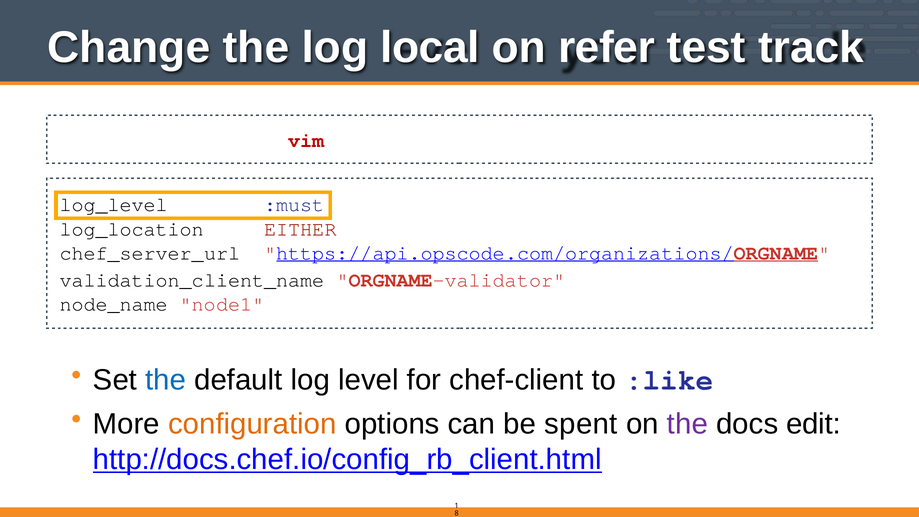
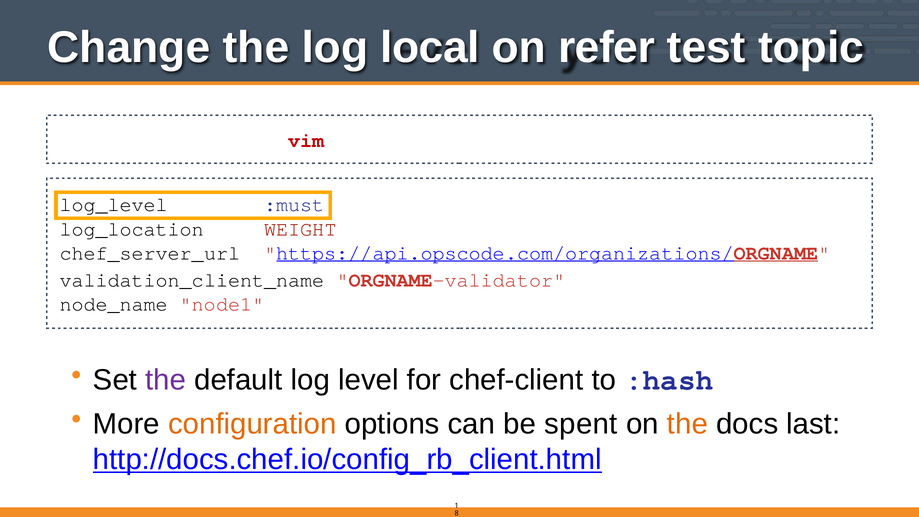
track: track -> topic (811, 47)
EITHER: EITHER -> WEIGHT (300, 229)
the colour: blue -> purple (166, 380)
:like: :like -> :hash (669, 380)
the colour: purple -> orange (687, 424)
edit: edit -> last (813, 424)
